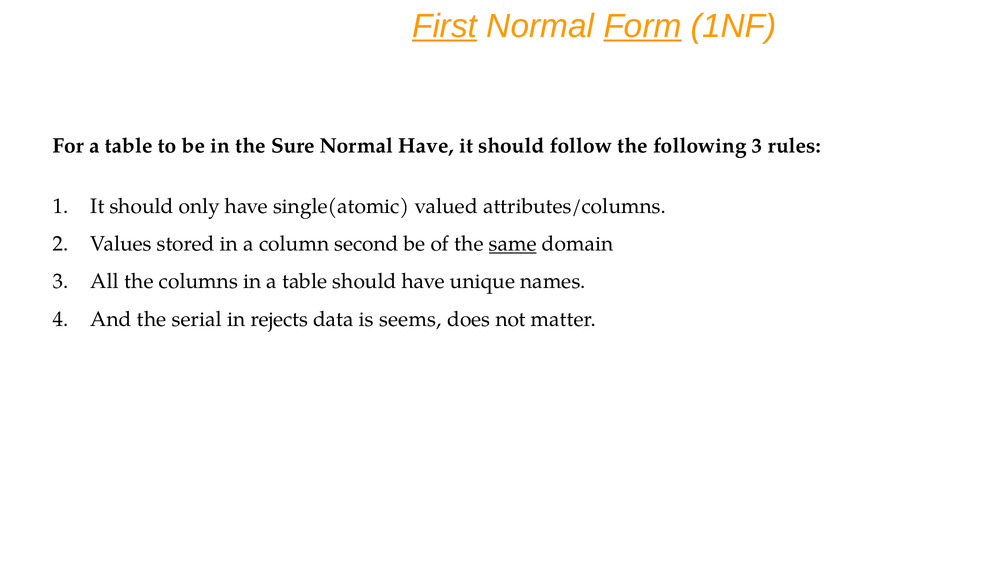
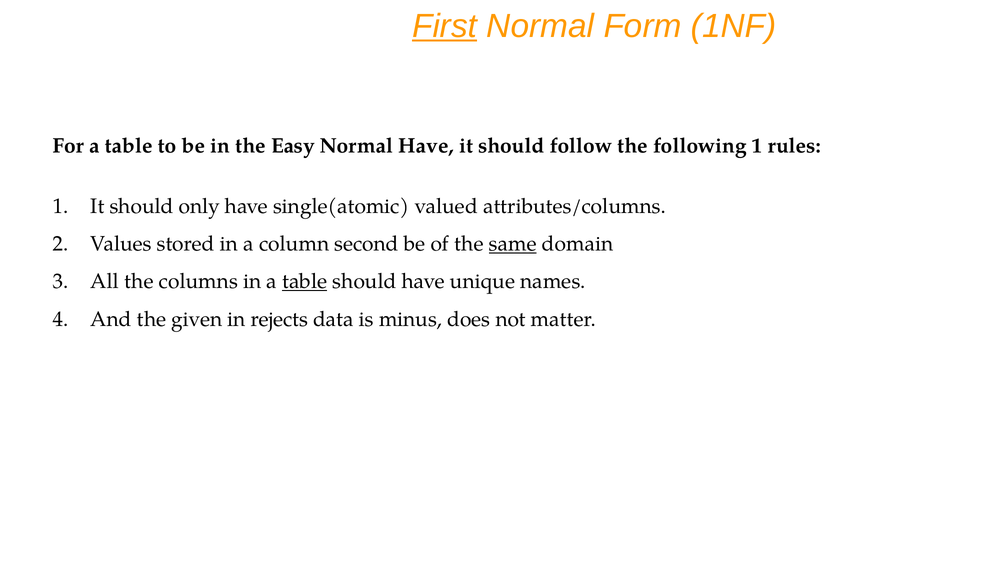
Form underline: present -> none (643, 26)
Sure: Sure -> Easy (293, 146)
following 3: 3 -> 1 (757, 146)
table underline: none -> present (305, 281)
serial: serial -> given (197, 319)
seems: seems -> minus (411, 319)
